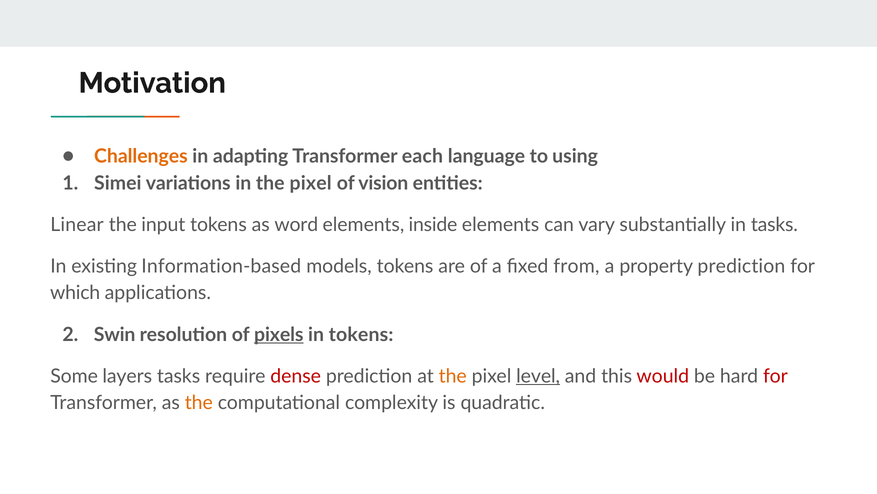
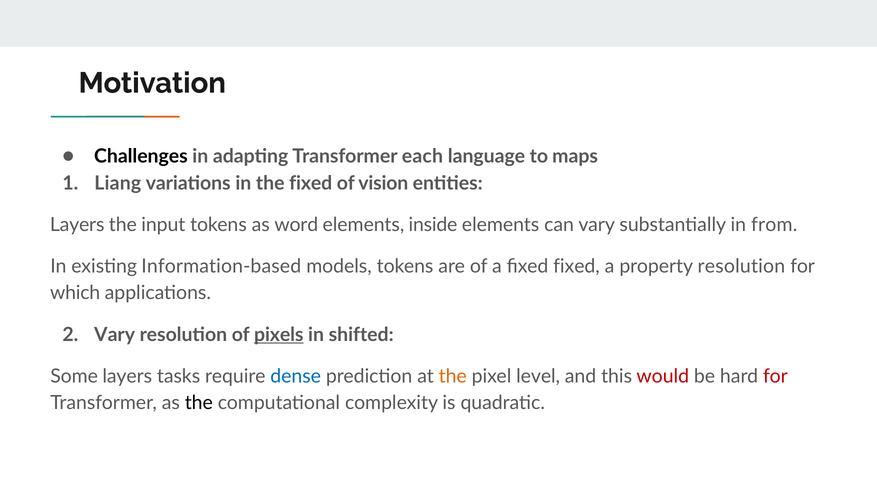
Challenges colour: orange -> black (141, 156)
using: using -> maps (575, 156)
Simei: Simei -> Liang (118, 183)
in the pixel: pixel -> fixed (311, 183)
Linear: Linear -> Layers (77, 224)
in tasks: tasks -> from (774, 224)
fixed from: from -> fixed (576, 266)
property prediction: prediction -> resolution (741, 266)
Swin: Swin -> Vary (115, 334)
in tokens: tokens -> shifted (361, 334)
dense colour: red -> blue (296, 376)
level underline: present -> none (538, 376)
the colour: orange -> black (199, 402)
